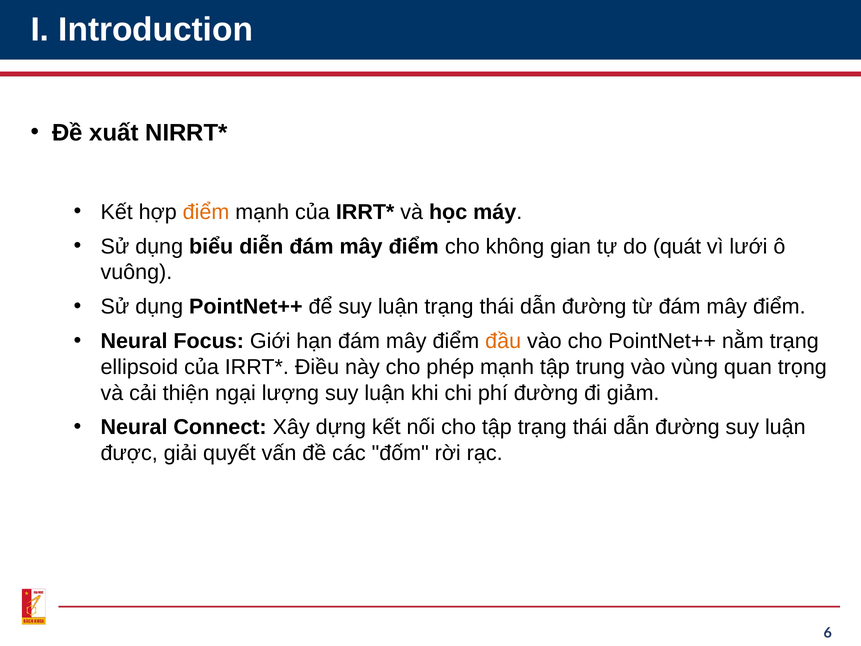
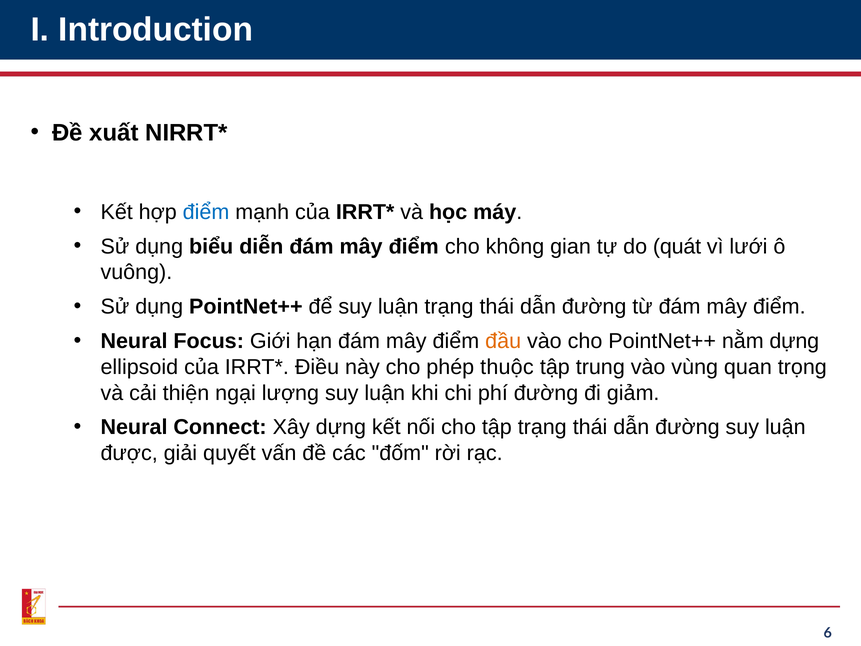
điểm colour: orange -> blue (206, 212)
nằm trạng: trạng -> dựng (794, 341)
phép mạnh: mạnh -> thuộc (507, 367)
